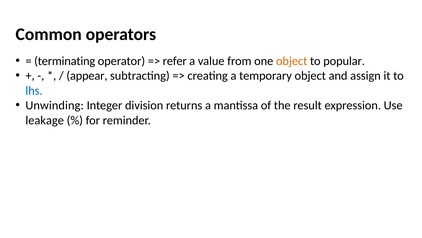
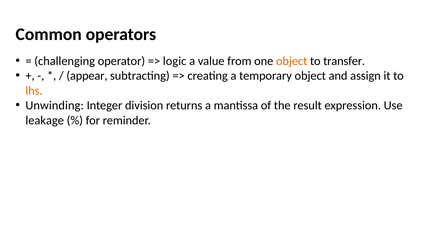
terminating: terminating -> challenging (65, 61)
refer: refer -> logic (175, 61)
popular: popular -> transfer (344, 61)
lhs colour: blue -> orange (34, 90)
